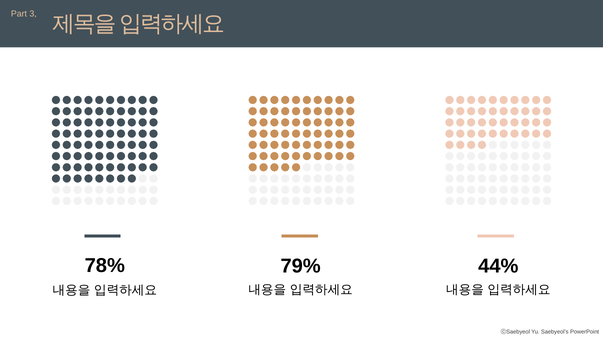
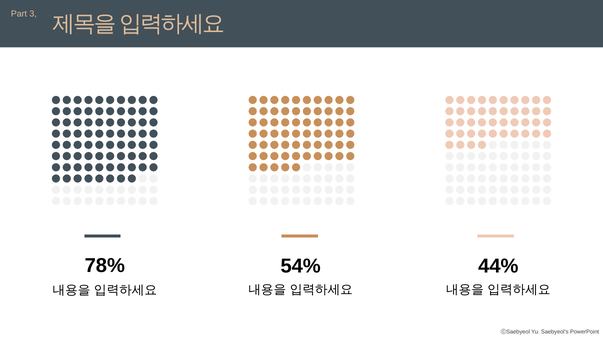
79%: 79% -> 54% (301, 266)
